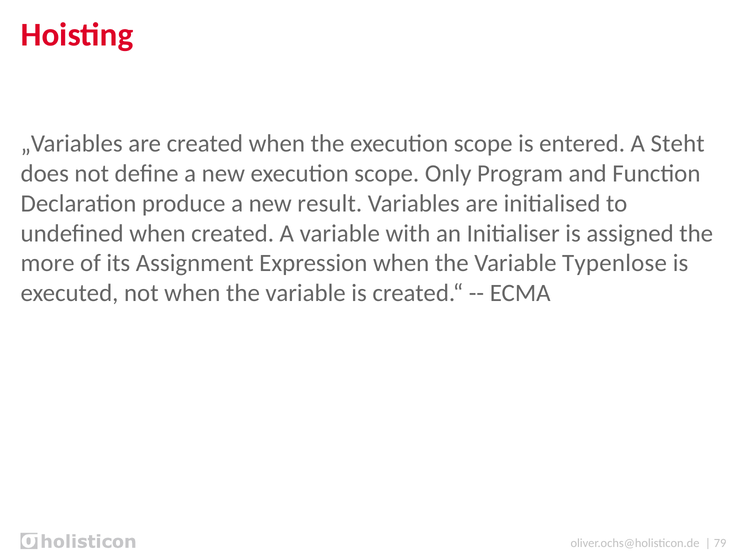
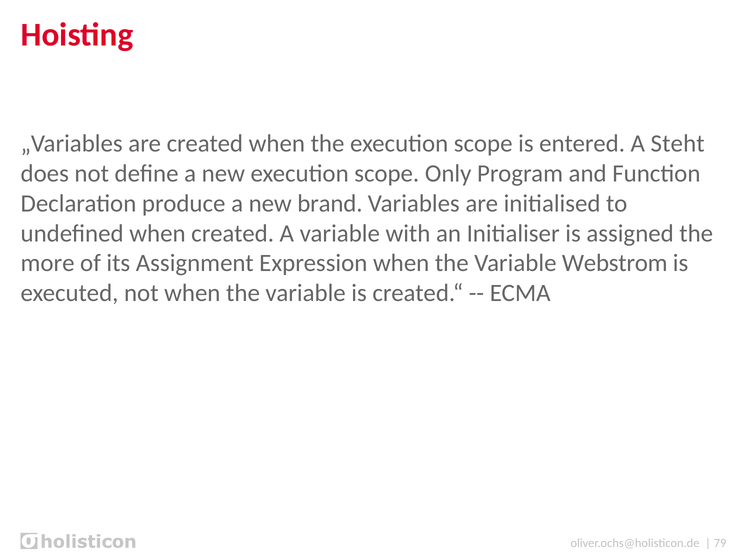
result: result -> brand (330, 204)
Typenlose: Typenlose -> Webstrom (615, 263)
